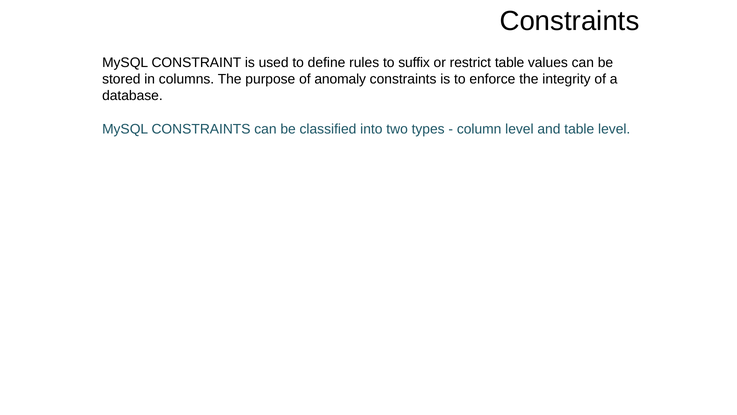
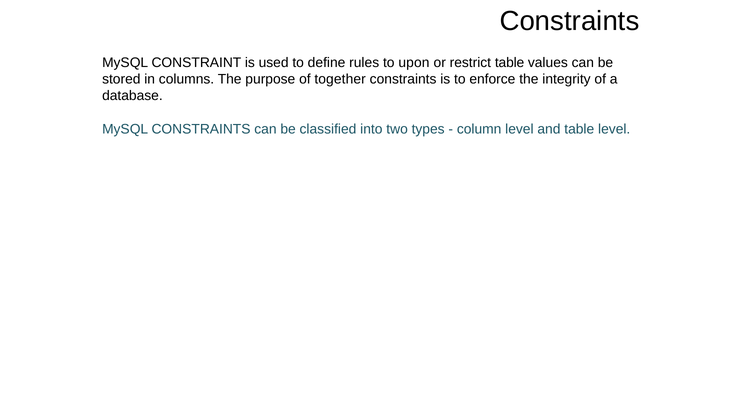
suffix: suffix -> upon (414, 63)
anomaly: anomaly -> together (340, 79)
